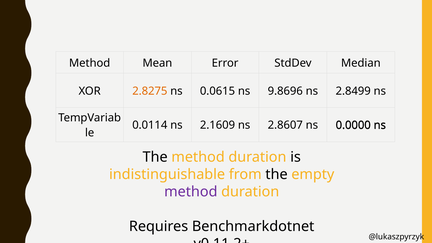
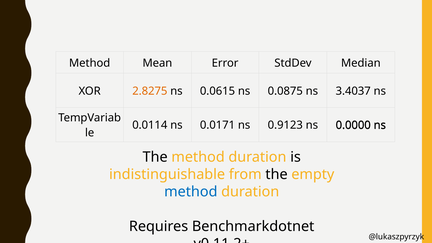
9.8696: 9.8696 -> 0.0875 (285, 91)
2.8499: 2.8499 -> 3.4037 (353, 91)
2.1609: 2.1609 -> 0.0171 (218, 125)
2.8607: 2.8607 -> 0.9123 (285, 125)
method colour: purple -> blue (191, 192)
